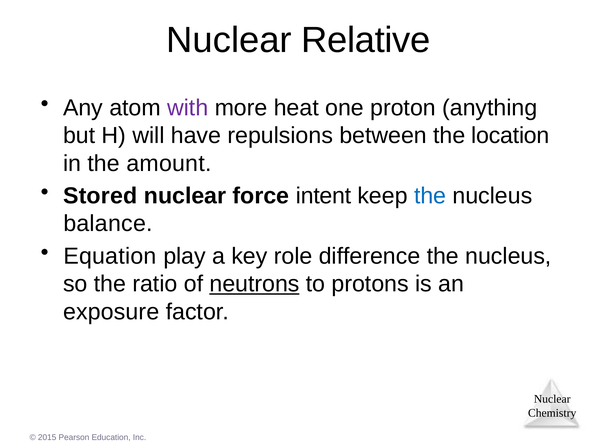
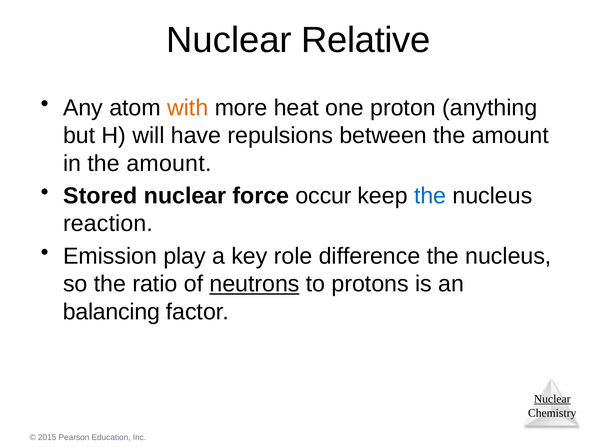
with colour: purple -> orange (188, 108)
between the location: location -> amount (510, 136)
intent: intent -> occur (324, 196)
balance: balance -> reaction (108, 224)
Equation: Equation -> Emission (110, 256)
exposure: exposure -> balancing (111, 312)
Nuclear underline: none -> present (552, 399)
